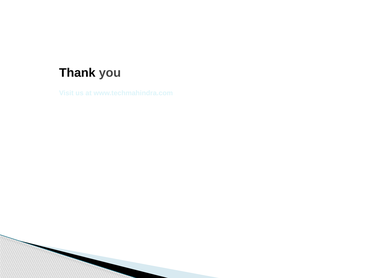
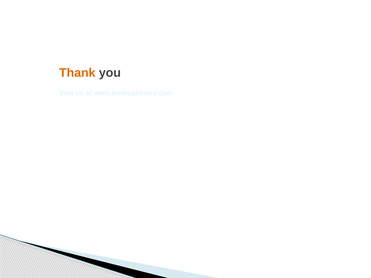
Thank colour: black -> orange (77, 73)
